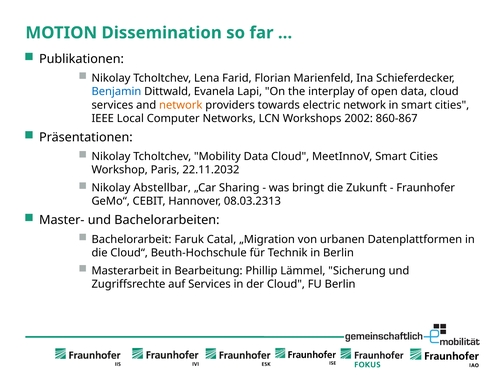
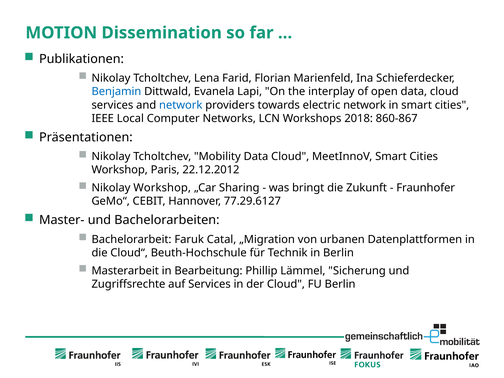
network colour: orange -> blue (181, 105)
2002: 2002 -> 2018 (359, 118)
22.11.2032: 22.11.2032 -> 22.12.2012 (211, 170)
Nikolay Abstellbar: Abstellbar -> Workshop (162, 188)
08.03.2313: 08.03.2313 -> 77.29.6127 (252, 201)
